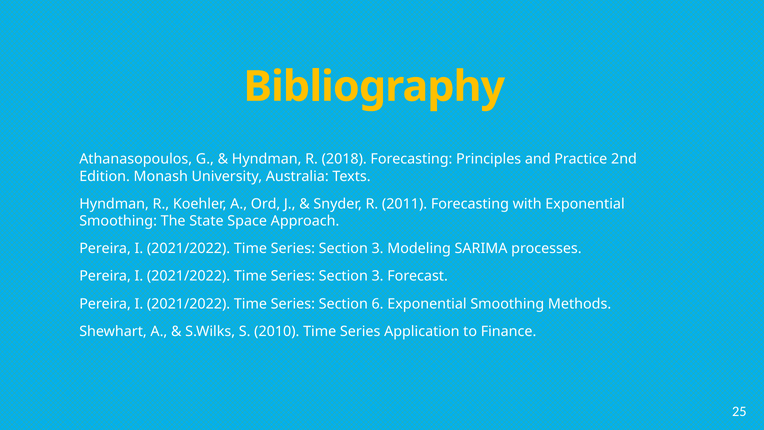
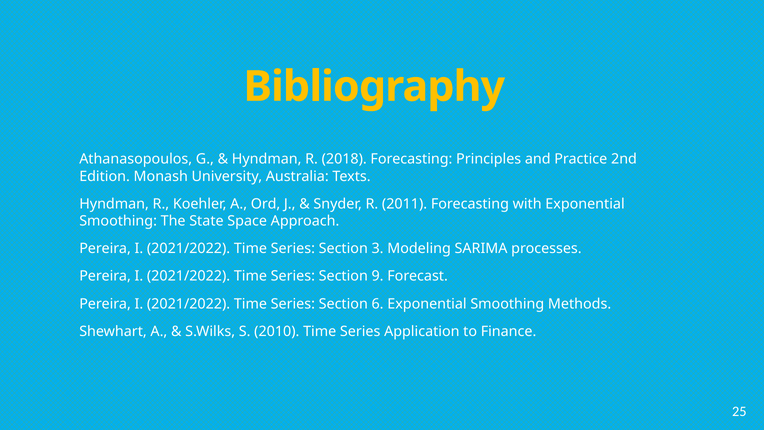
3: 3 -> 9 (378, 276)
